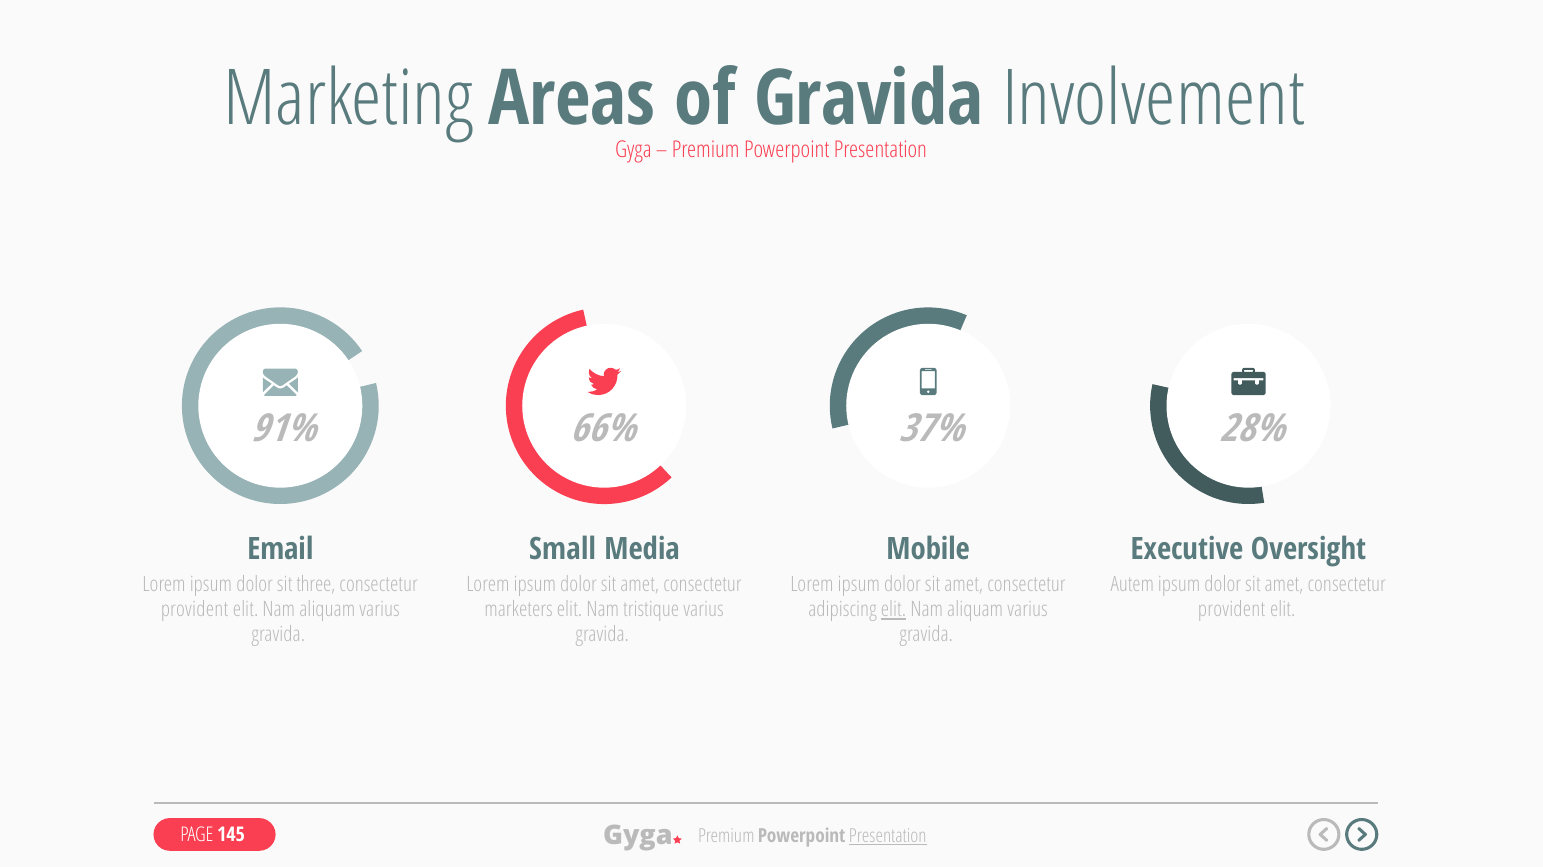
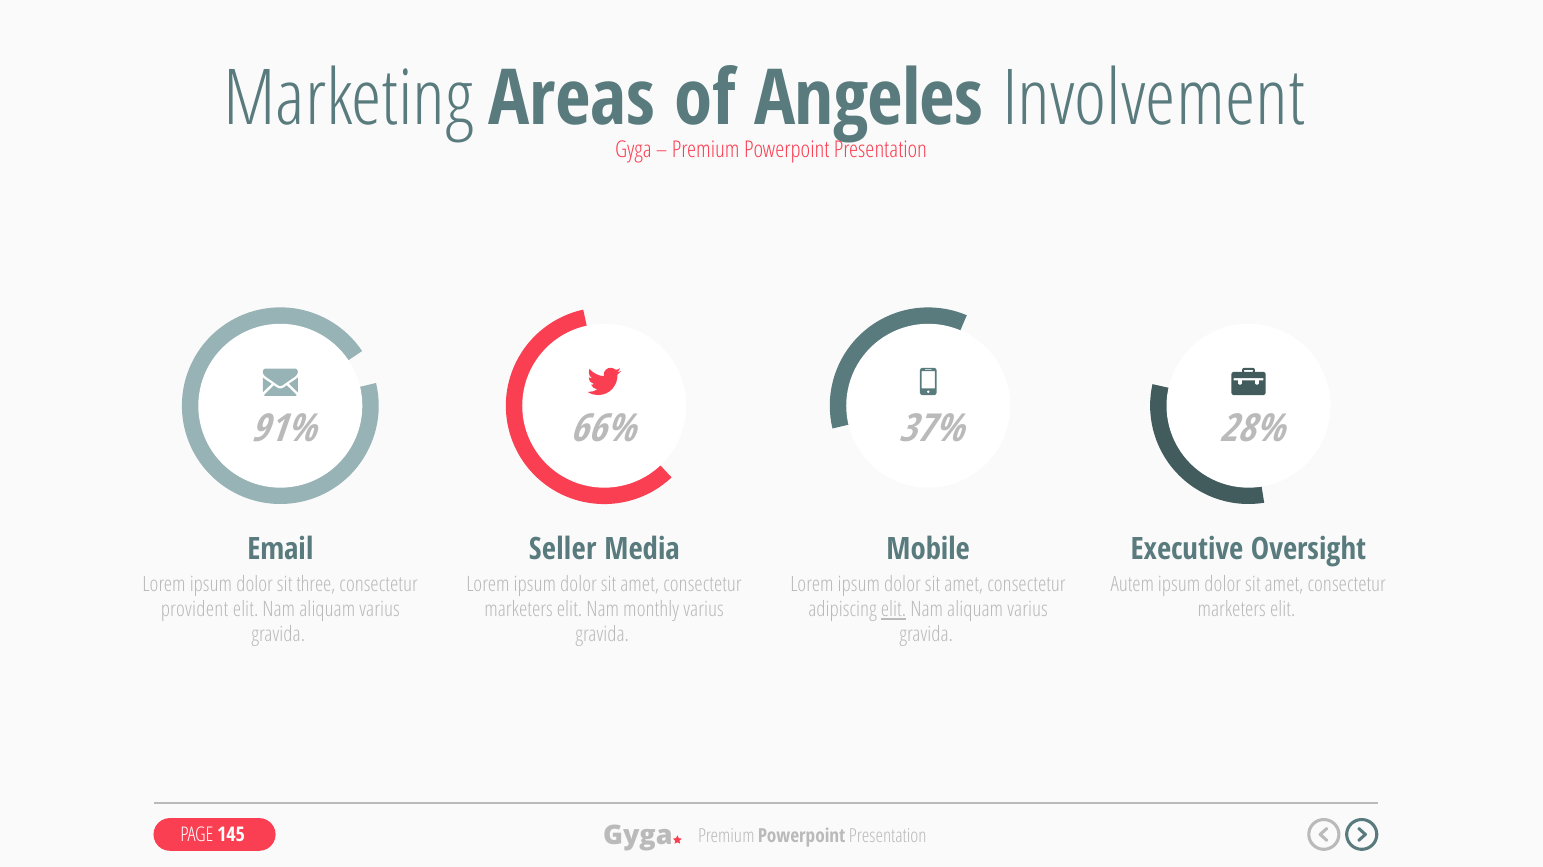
of Gravida: Gravida -> Angeles (869, 99)
Small: Small -> Seller (563, 549)
tristique: tristique -> monthly (651, 610)
provident: provident -> marketers (1232, 610)
Presentation underline: present -> none (888, 837)
